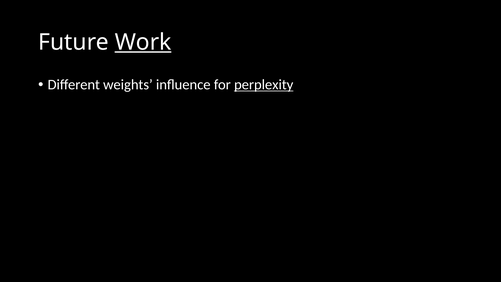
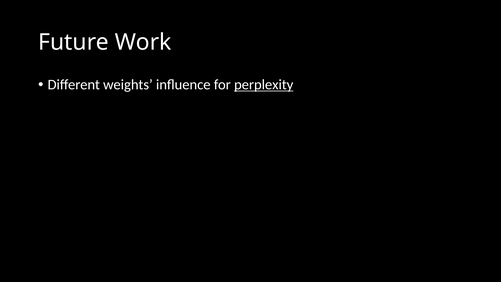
Work underline: present -> none (143, 42)
